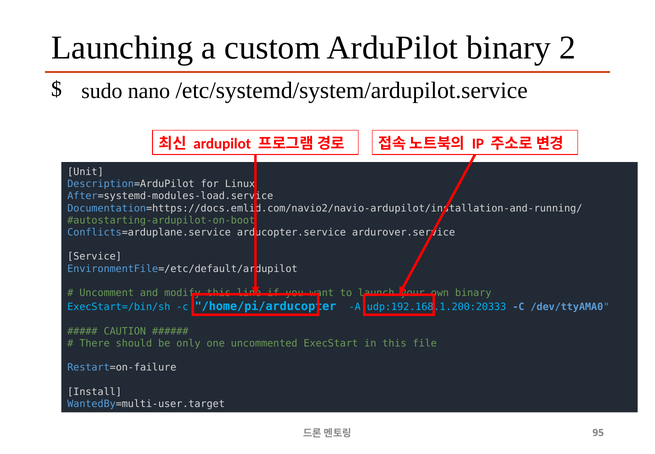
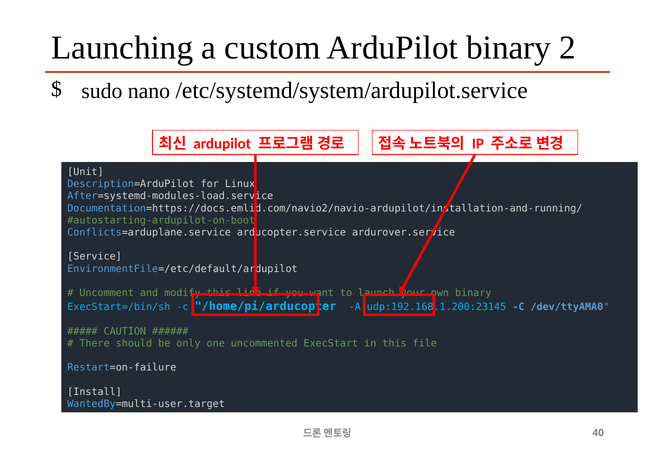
udp:192.168.1.200:20333: udp:192.168.1.200:20333 -> udp:192.168.1.200:23145 (437, 306)
95: 95 -> 40 (598, 432)
